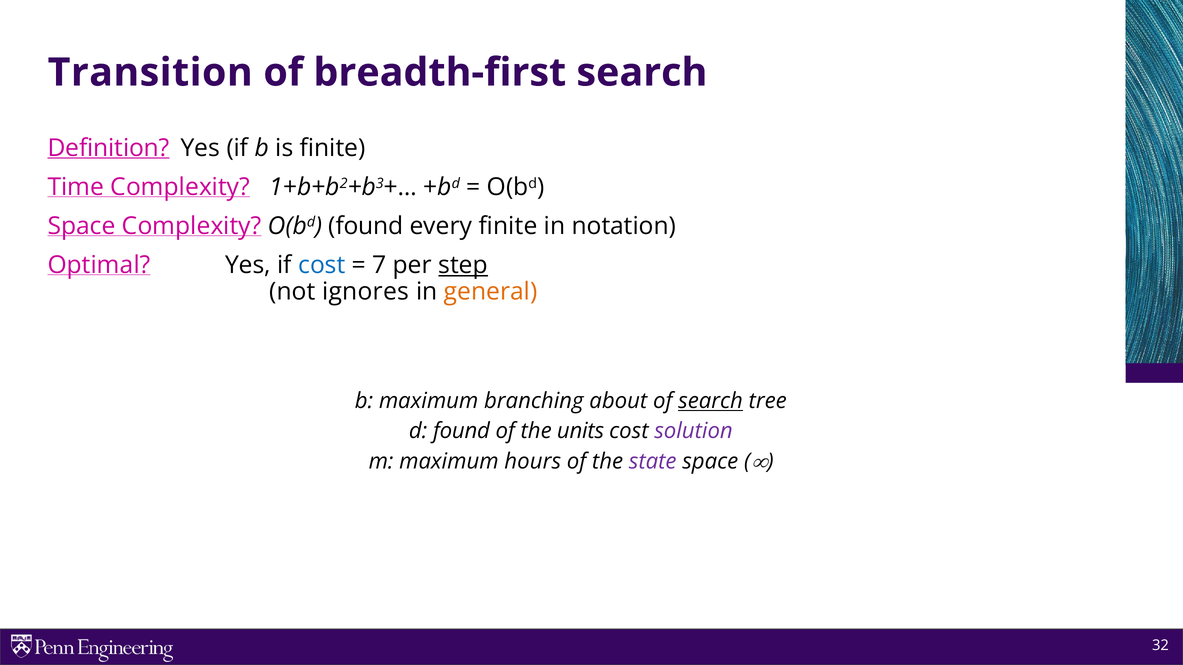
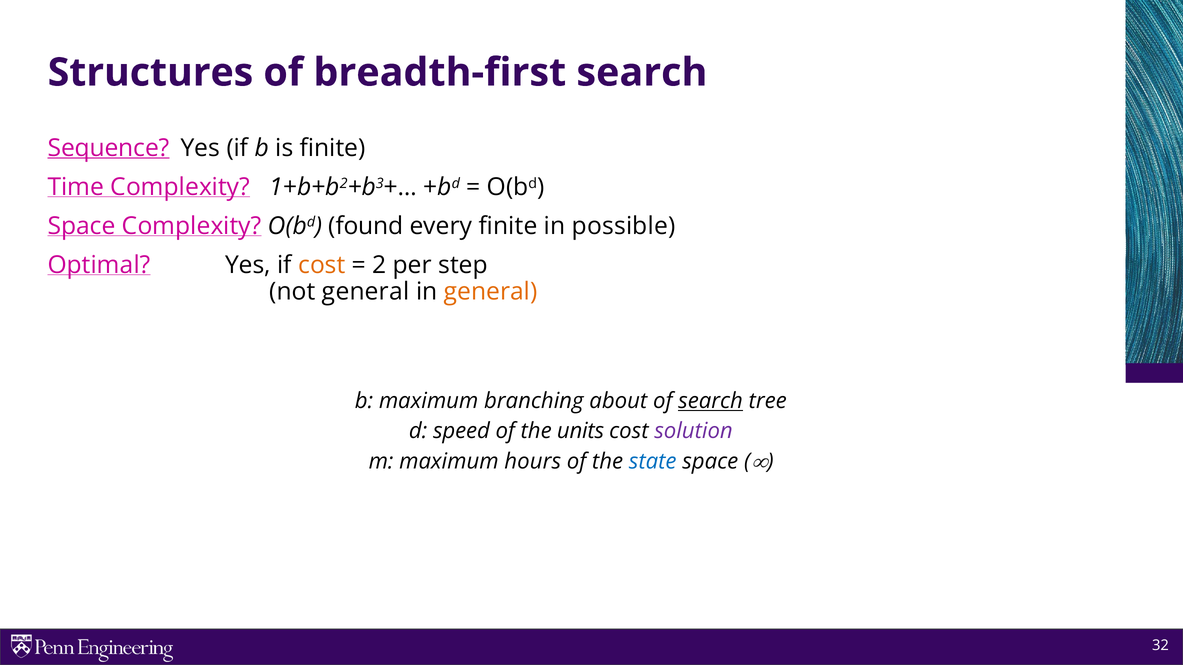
Transition: Transition -> Structures (150, 73)
Definition: Definition -> Sequence (109, 148)
notation: notation -> possible (624, 226)
cost colour: blue -> orange (322, 265)
7: 7 -> 2 (379, 265)
step underline: present -> none (463, 265)
not ignores: ignores -> general (366, 292)
d found: found -> speed (461, 431)
state colour: purple -> blue (653, 461)
